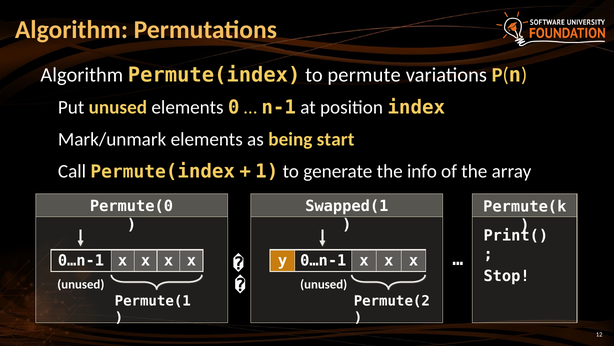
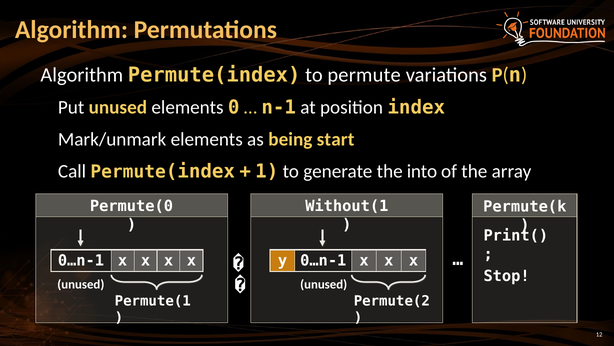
info: info -> into (422, 171)
Swapped(1: Swapped(1 -> Without(1 (347, 206)
